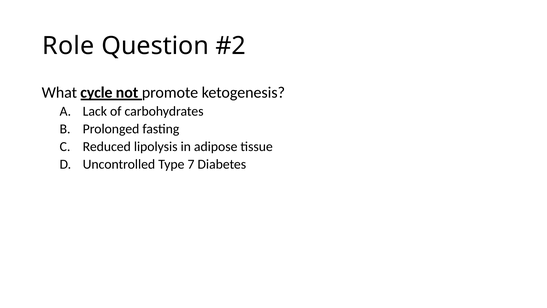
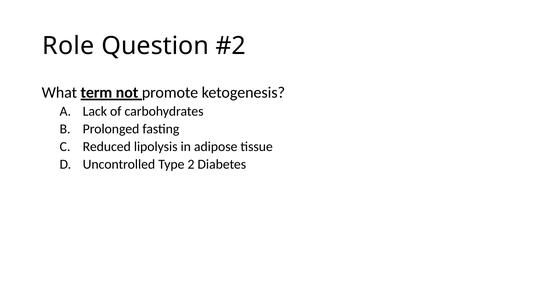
cycle: cycle -> term (96, 92)
7: 7 -> 2 (191, 164)
